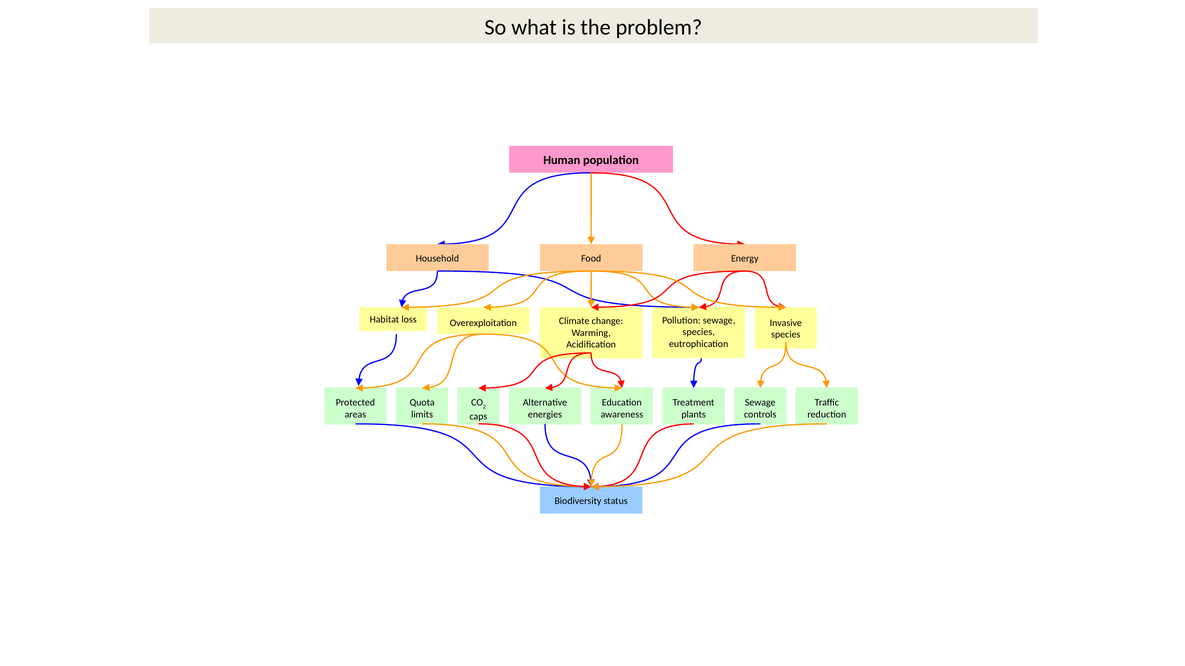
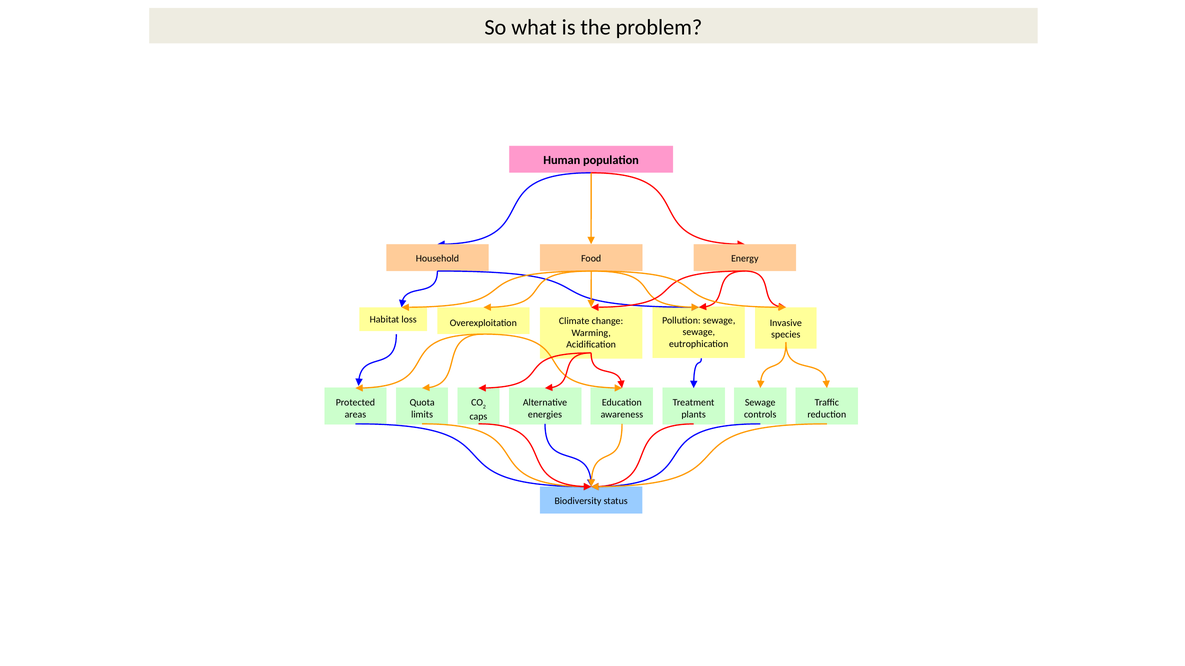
species: species -> sewage (699, 332)
